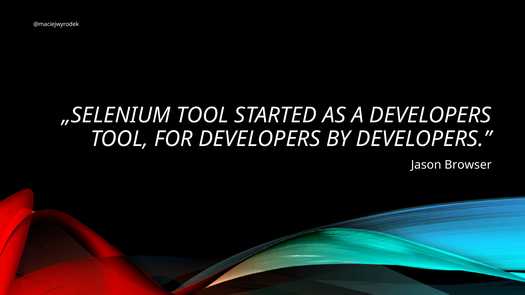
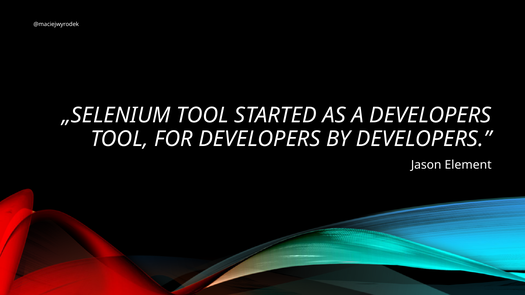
Browser: Browser -> Element (468, 165)
